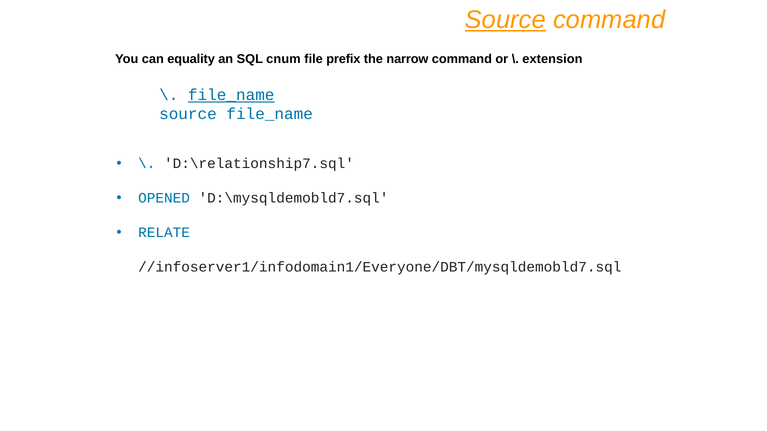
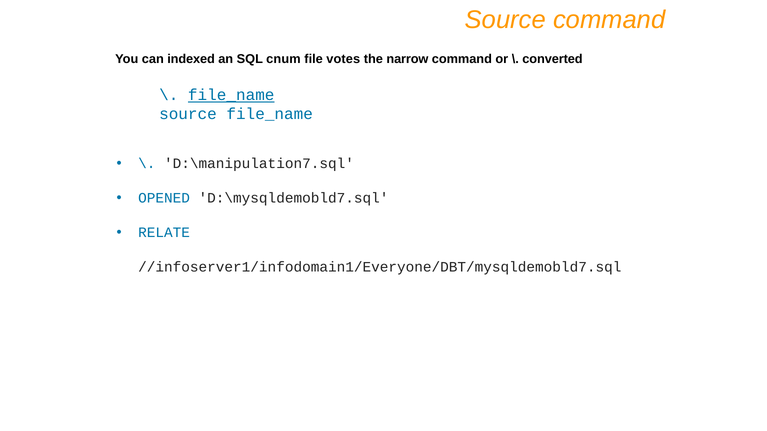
Source underline: present -> none (505, 20)
equality: equality -> indexed (191, 59)
prefix: prefix -> votes (343, 59)
extension: extension -> converted (552, 59)
D:\relationship7.sql: D:\relationship7.sql -> D:\manipulation7.sql (259, 164)
